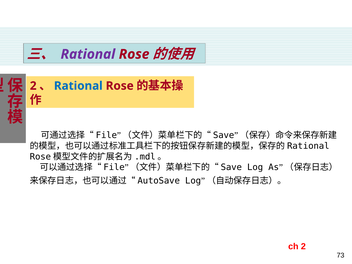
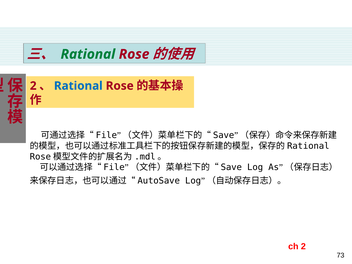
Rational colour: purple -> green (88, 54)
